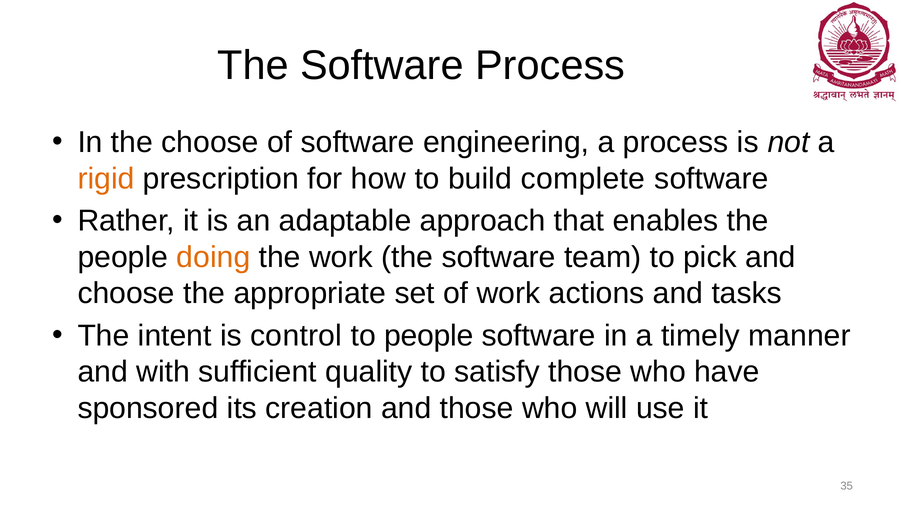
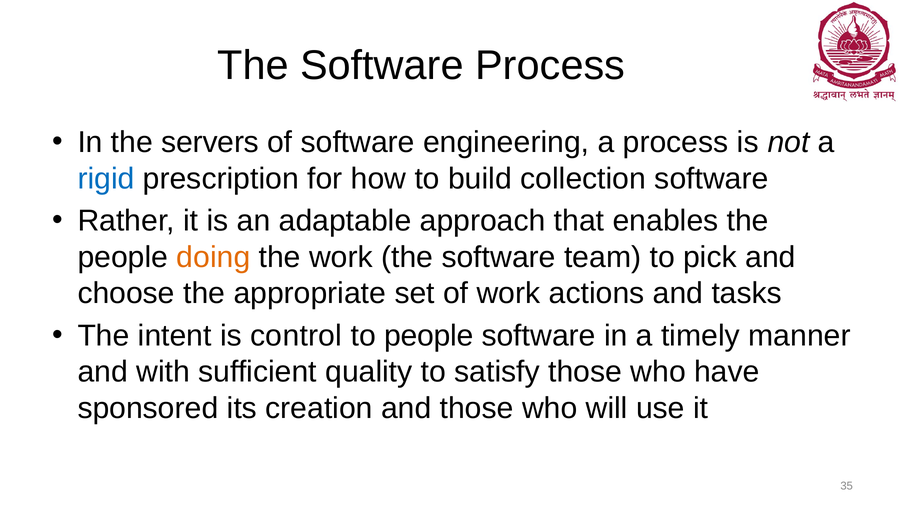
the choose: choose -> servers (210, 142)
rigid colour: orange -> blue (106, 179)
complete: complete -> collection (583, 179)
